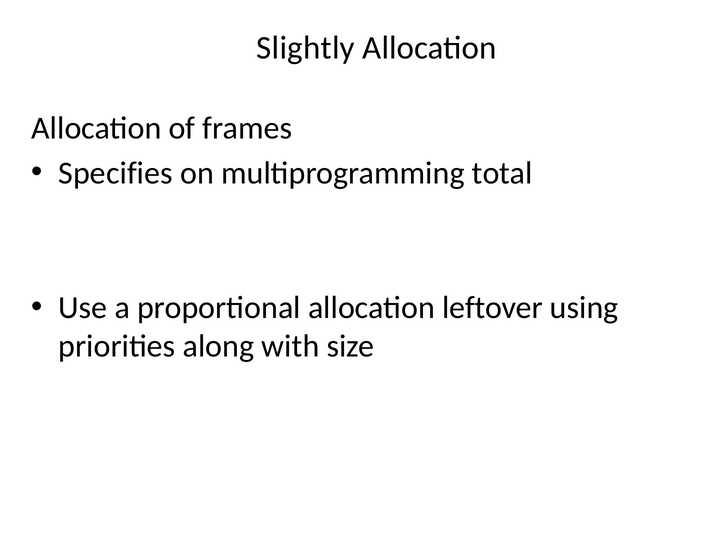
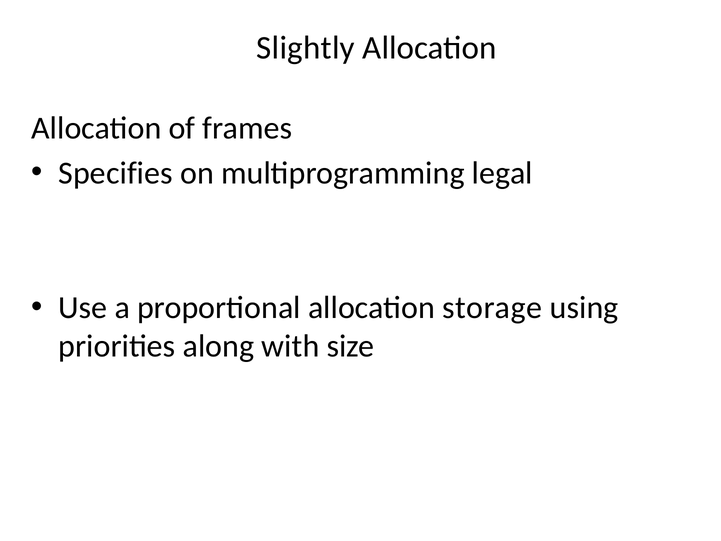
total: total -> legal (502, 173)
leftover: leftover -> storage (492, 307)
